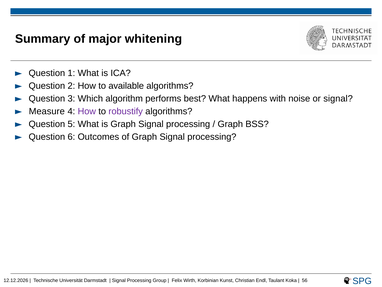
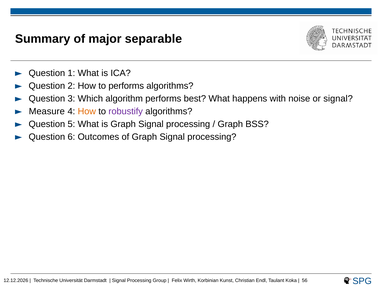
whitening: whitening -> separable (153, 39)
to available: available -> performs (126, 86)
How colour: purple -> orange (87, 111)
